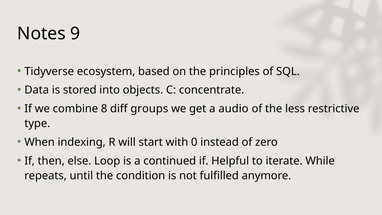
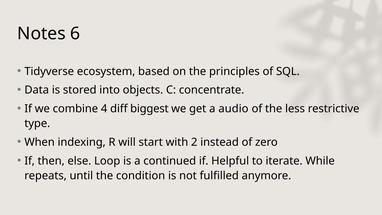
9: 9 -> 6 (75, 33)
8: 8 -> 4 (104, 109)
groups: groups -> biggest (149, 109)
0: 0 -> 2 (194, 142)
